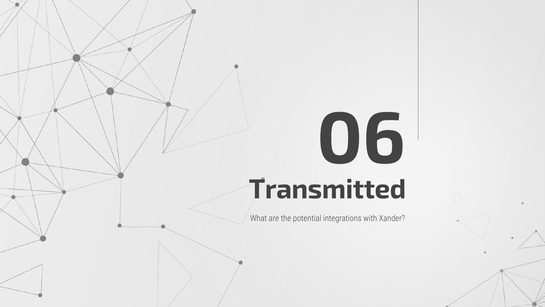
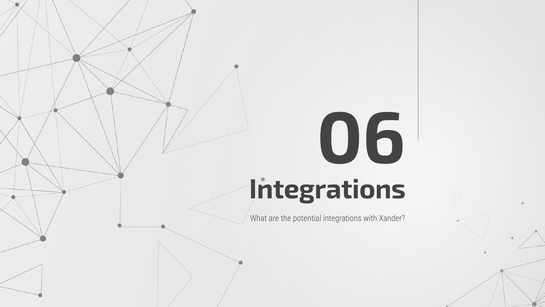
Transmitted: Transmitted -> Integrations (327, 189)
